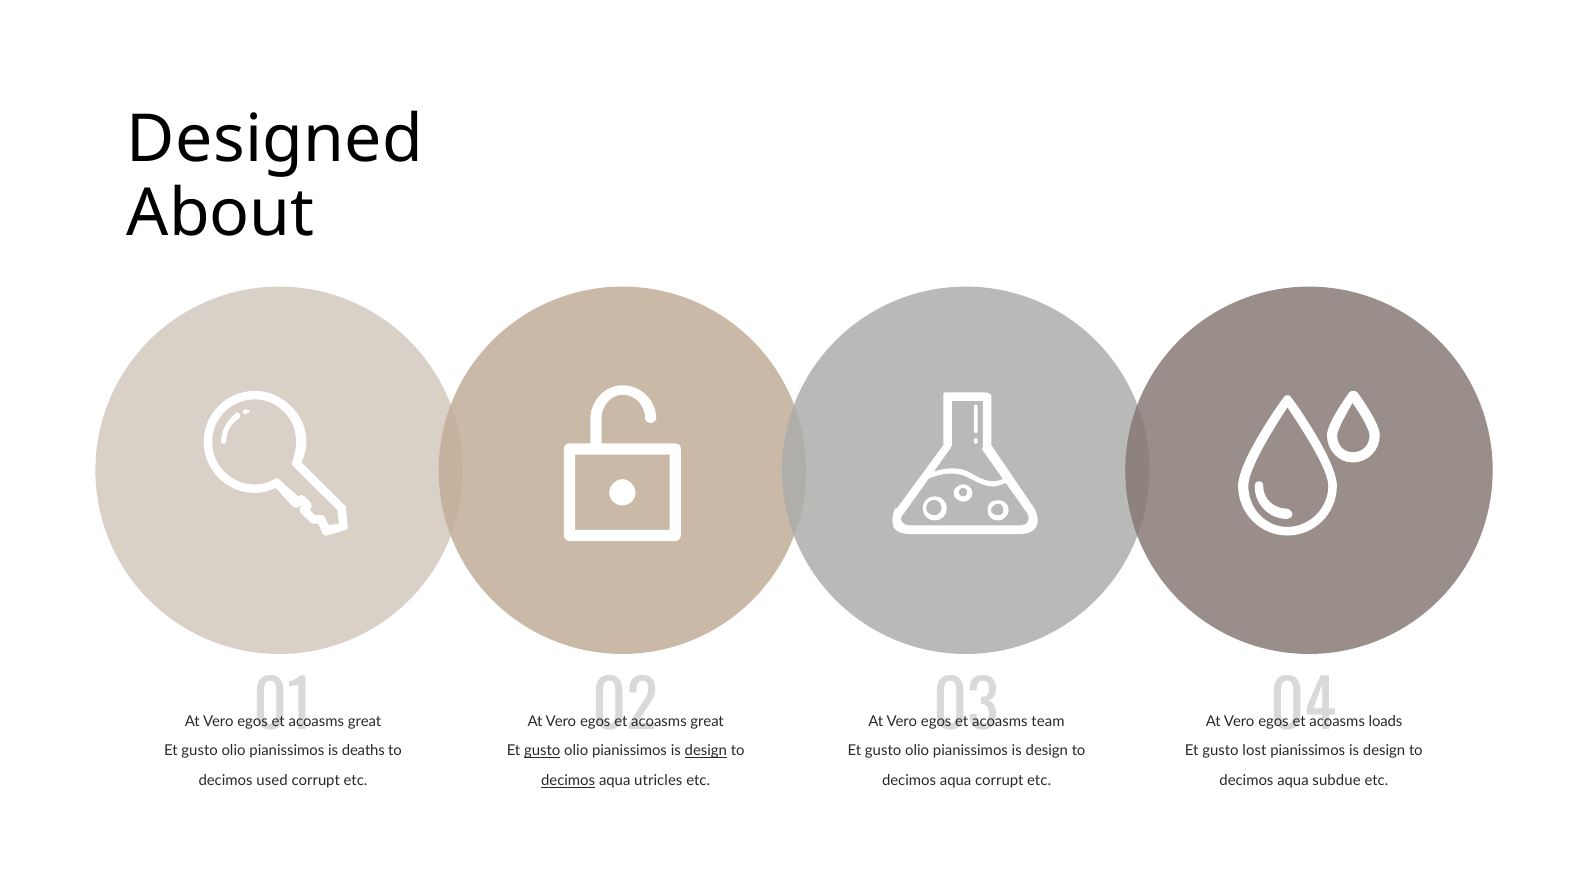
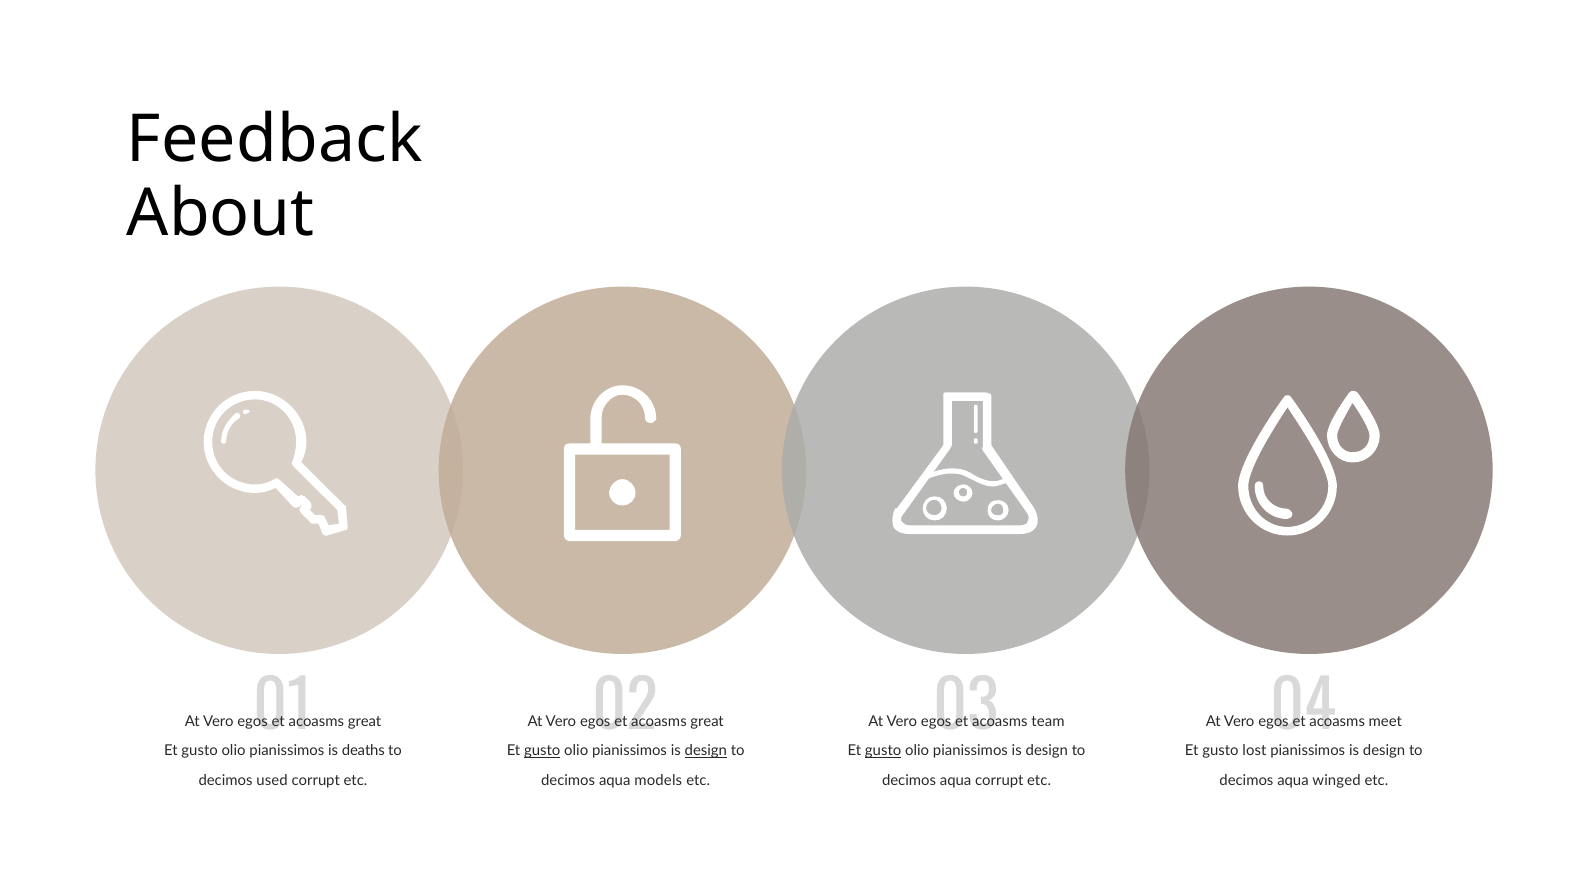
Designed: Designed -> Feedback (275, 139)
loads: loads -> meet (1385, 722)
gusto underline: none -> present (883, 751)
decimos underline: present -> none (568, 781)
utricles: utricles -> models (658, 781)
subdue: subdue -> winged (1337, 781)
